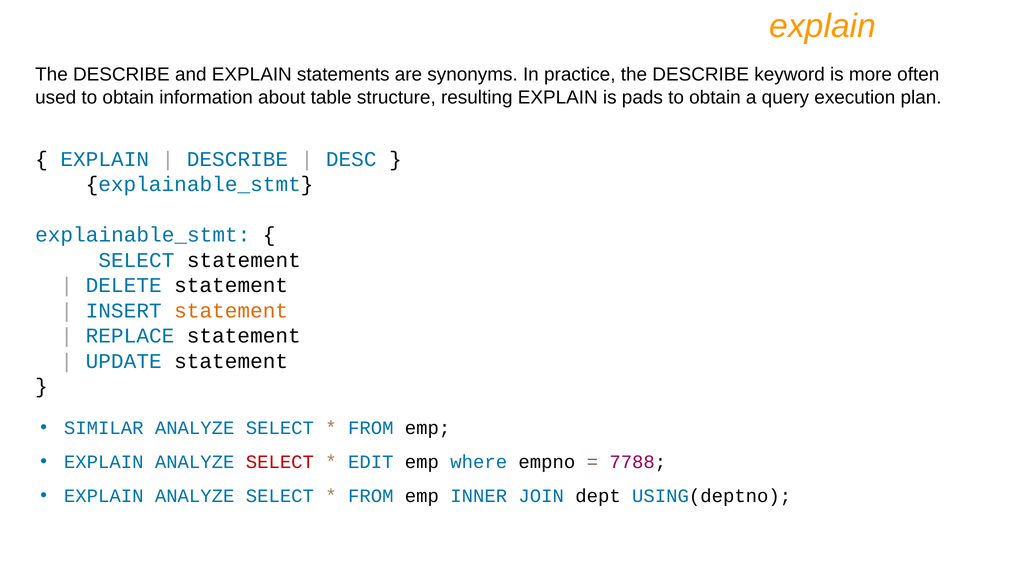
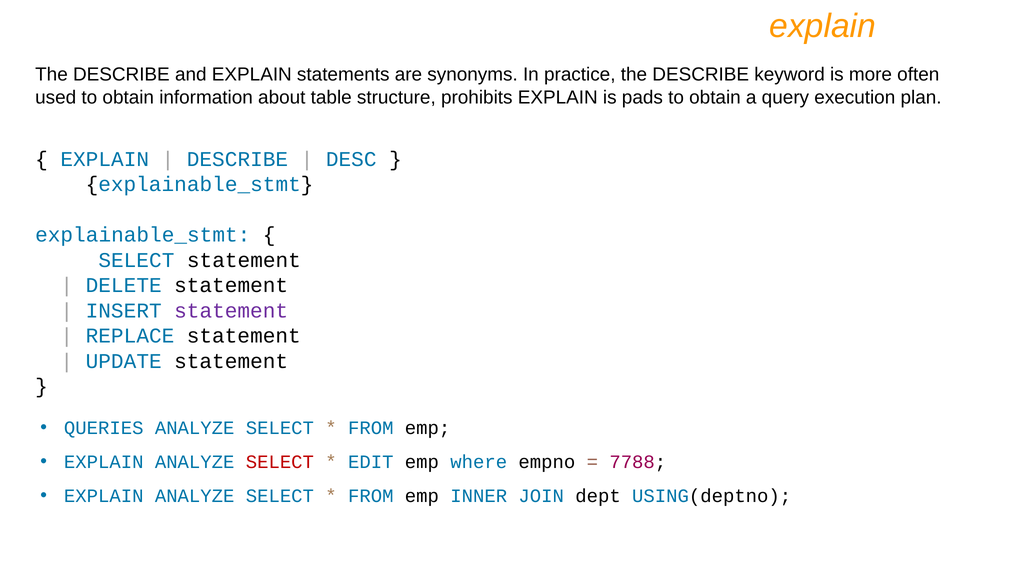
resulting: resulting -> prohibits (477, 97)
statement colour: orange -> purple (231, 311)
SIMILAR: SIMILAR -> QUERIES (104, 428)
